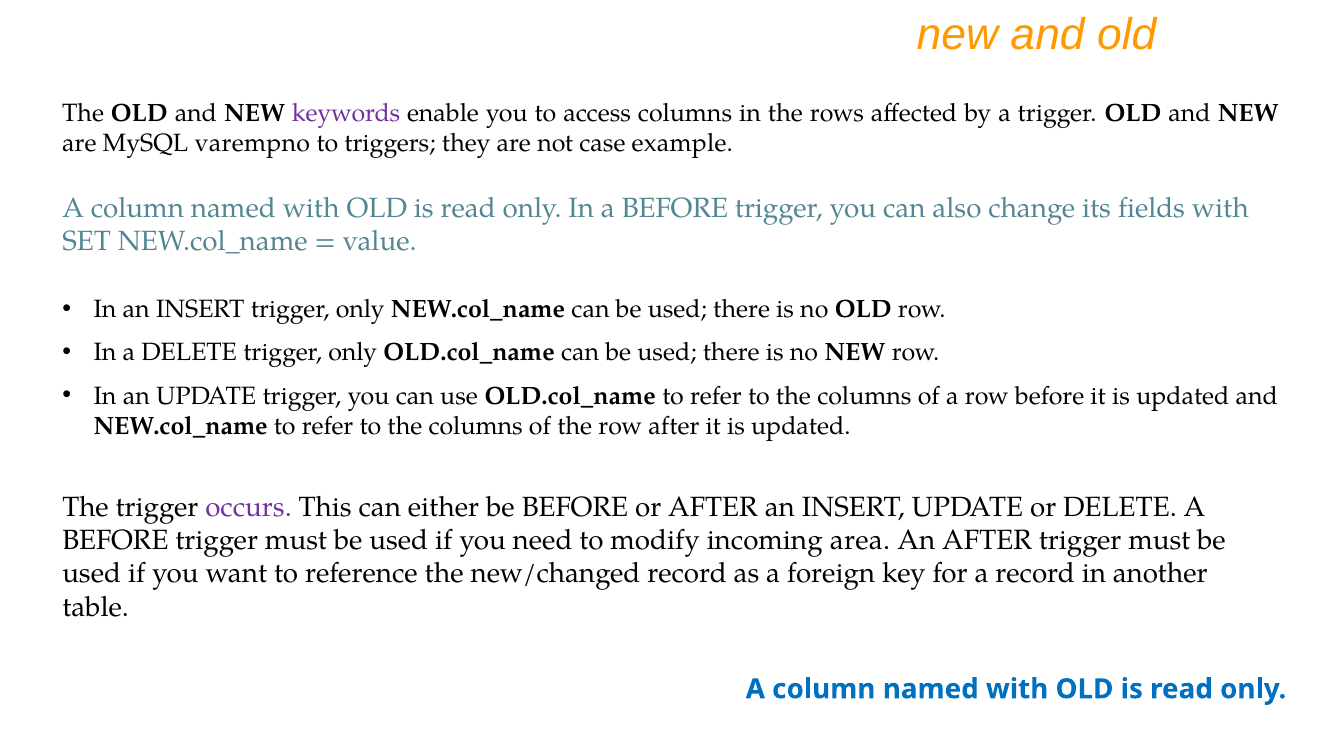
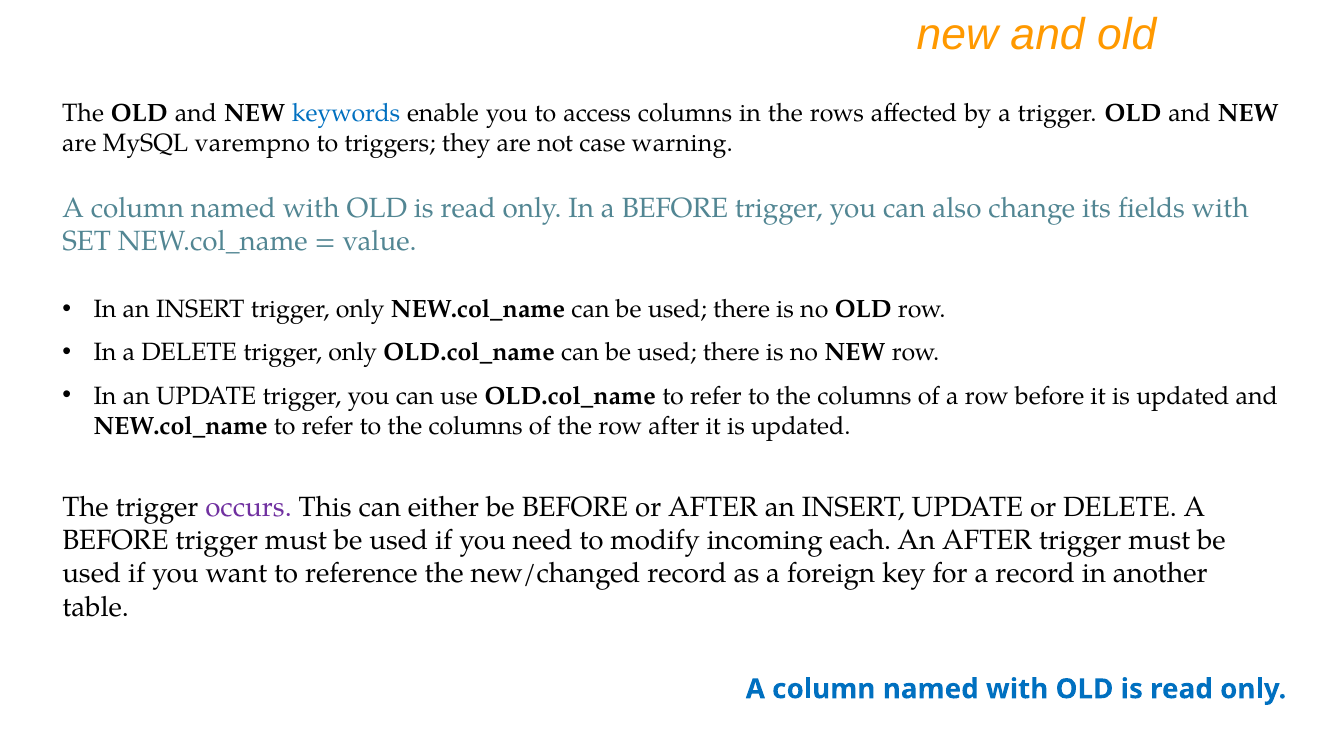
keywords colour: purple -> blue (346, 113)
example: example -> warning (682, 143)
area: area -> each (860, 540)
